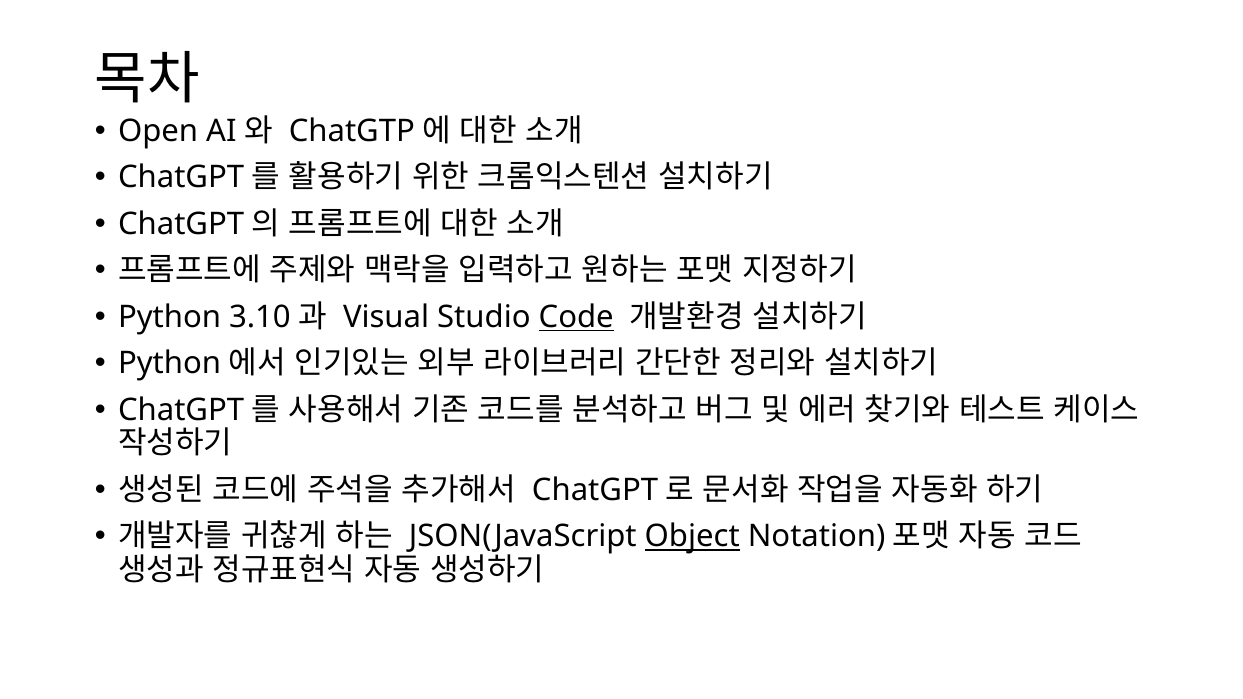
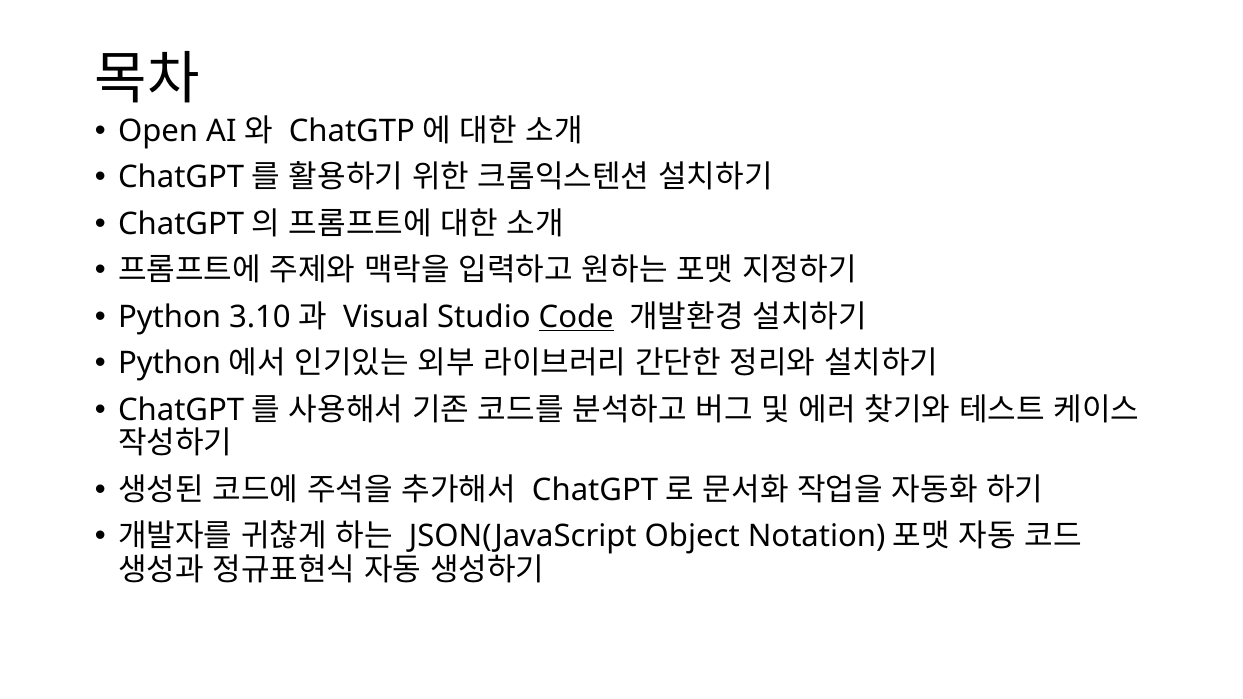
Object underline: present -> none (692, 537)
